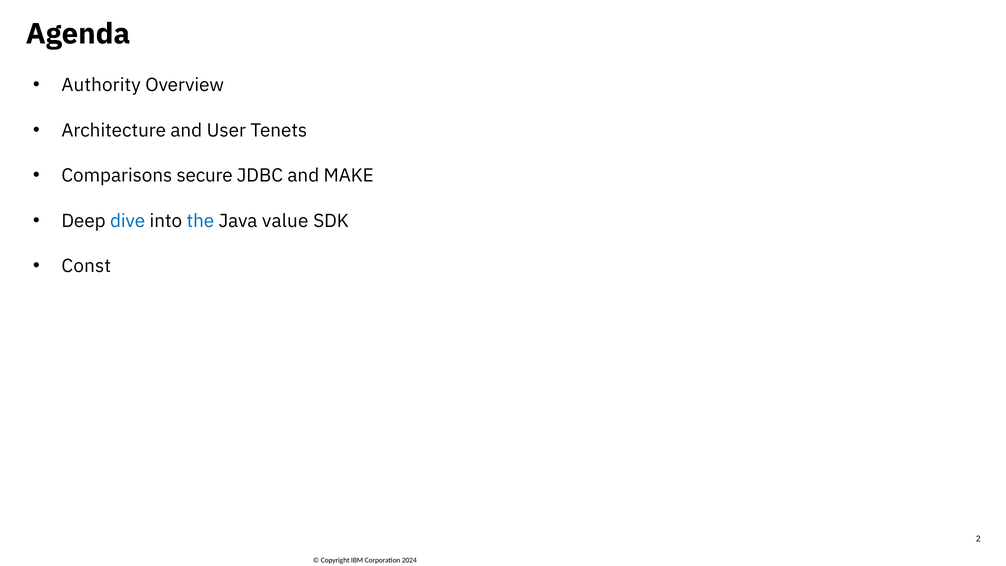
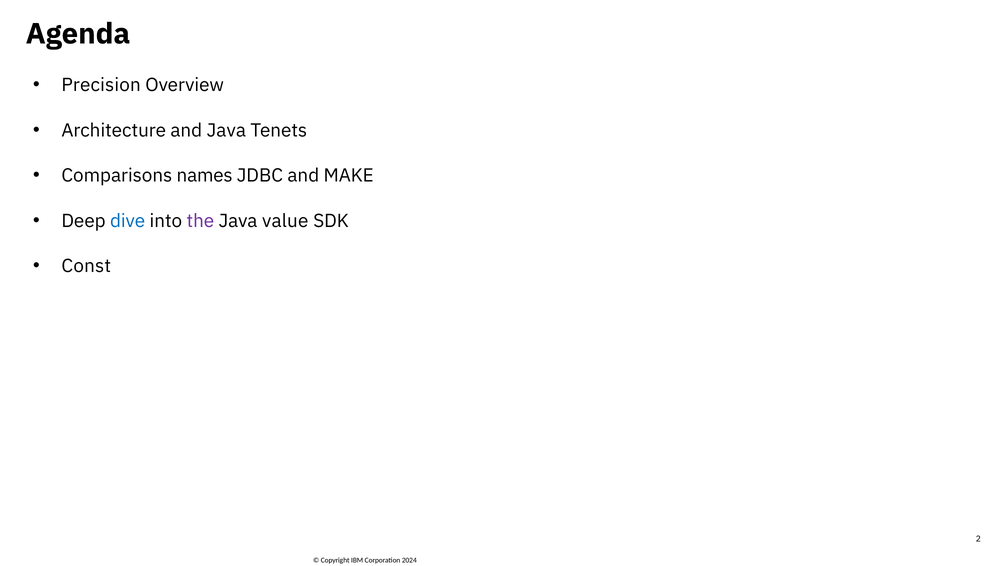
Authority: Authority -> Precision (101, 85)
and User: User -> Java (226, 130)
secure: secure -> names (205, 176)
the colour: blue -> purple (200, 221)
